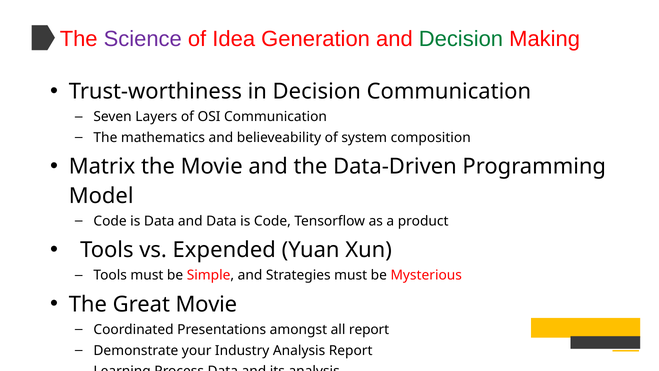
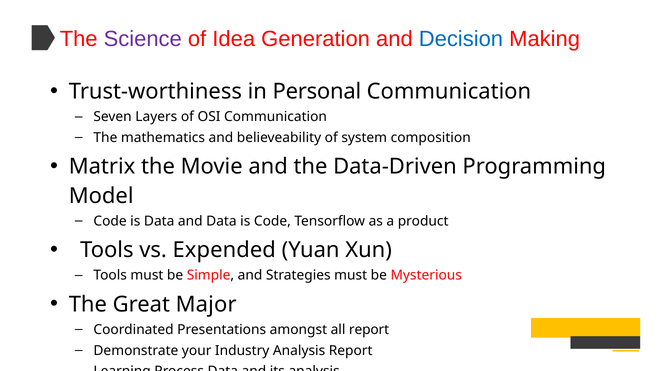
Decision colour: green -> blue (461, 39)
in Decision: Decision -> Personal (317, 91)
Great Movie: Movie -> Major (206, 304)
